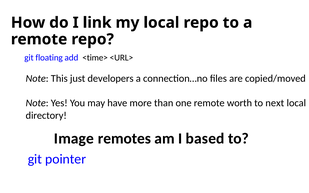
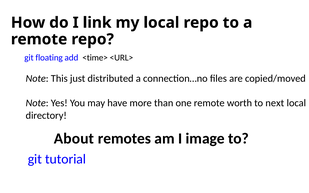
developers: developers -> distributed (111, 78)
Image: Image -> About (74, 139)
based: based -> image (205, 139)
pointer: pointer -> tutorial (66, 159)
